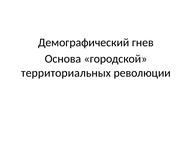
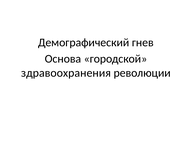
территориальных: территориальных -> здравоохранения (66, 73)
